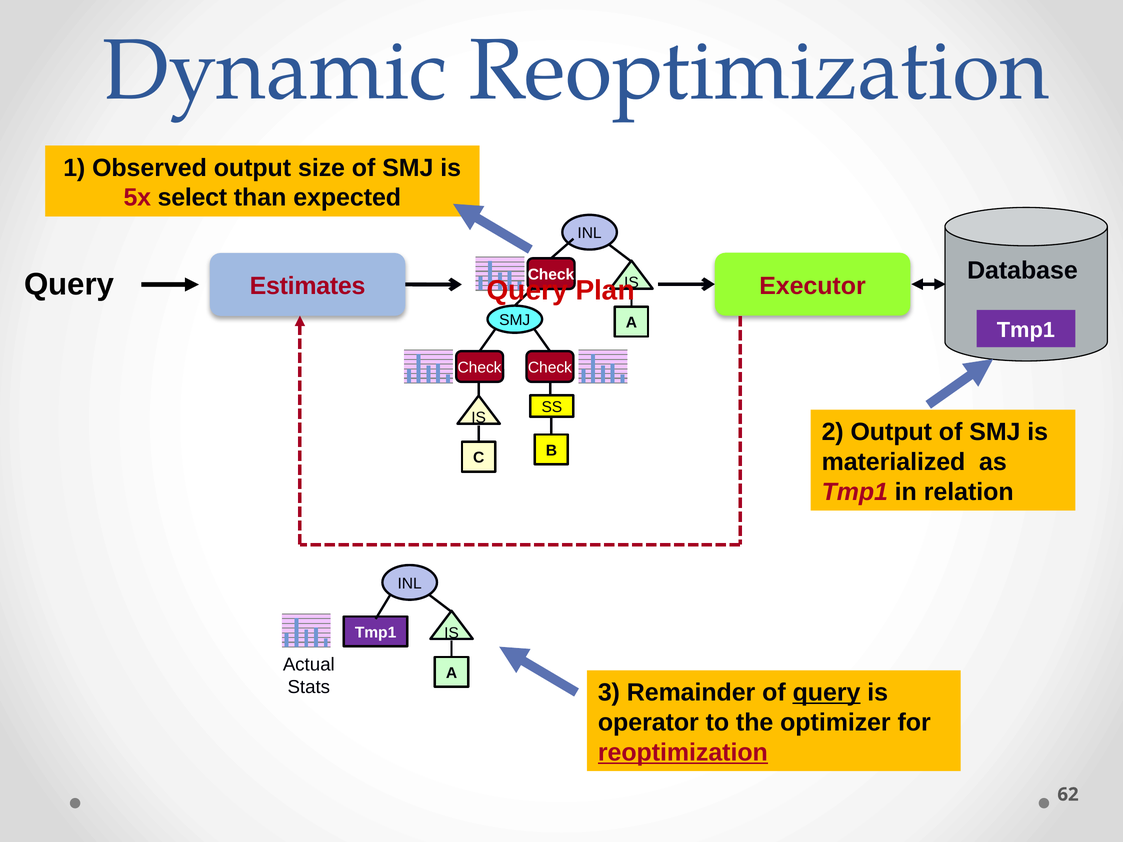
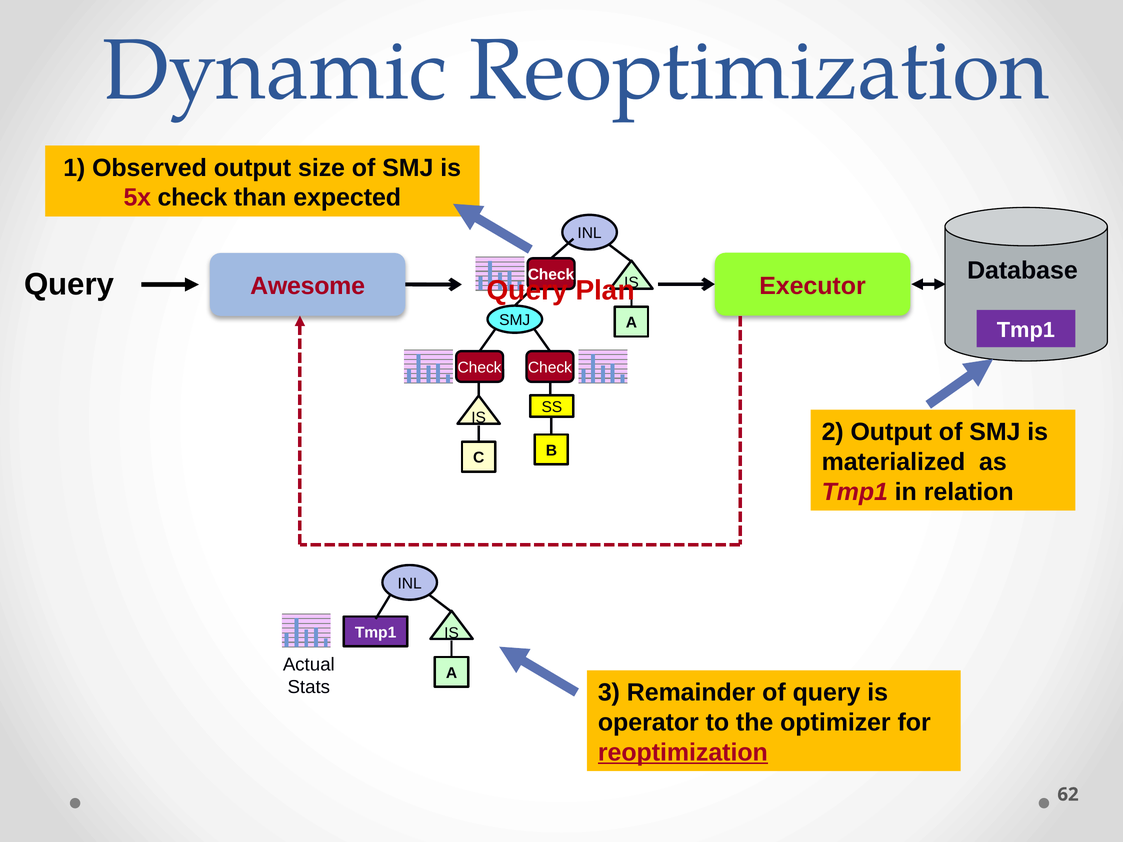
5x select: select -> check (192, 198)
Estimates: Estimates -> Awesome (308, 286)
query underline: present -> none (827, 693)
